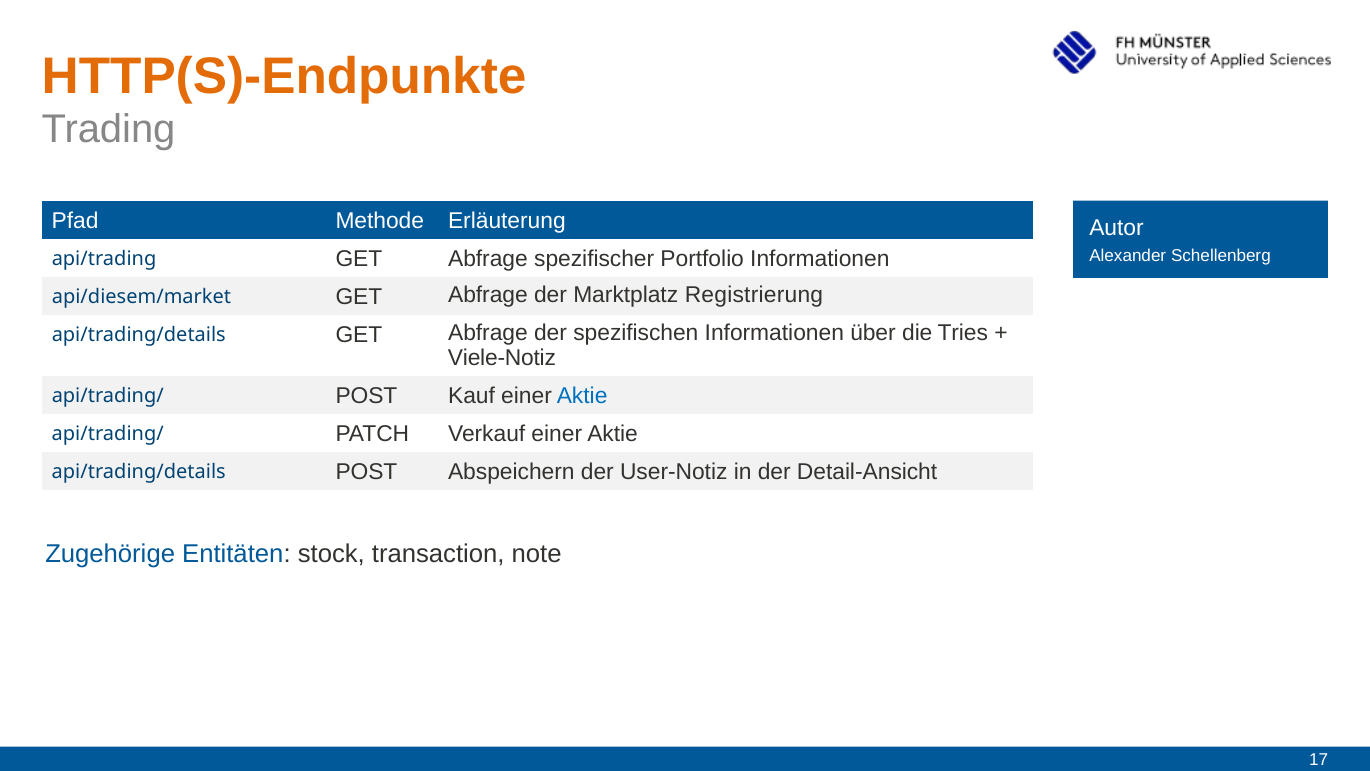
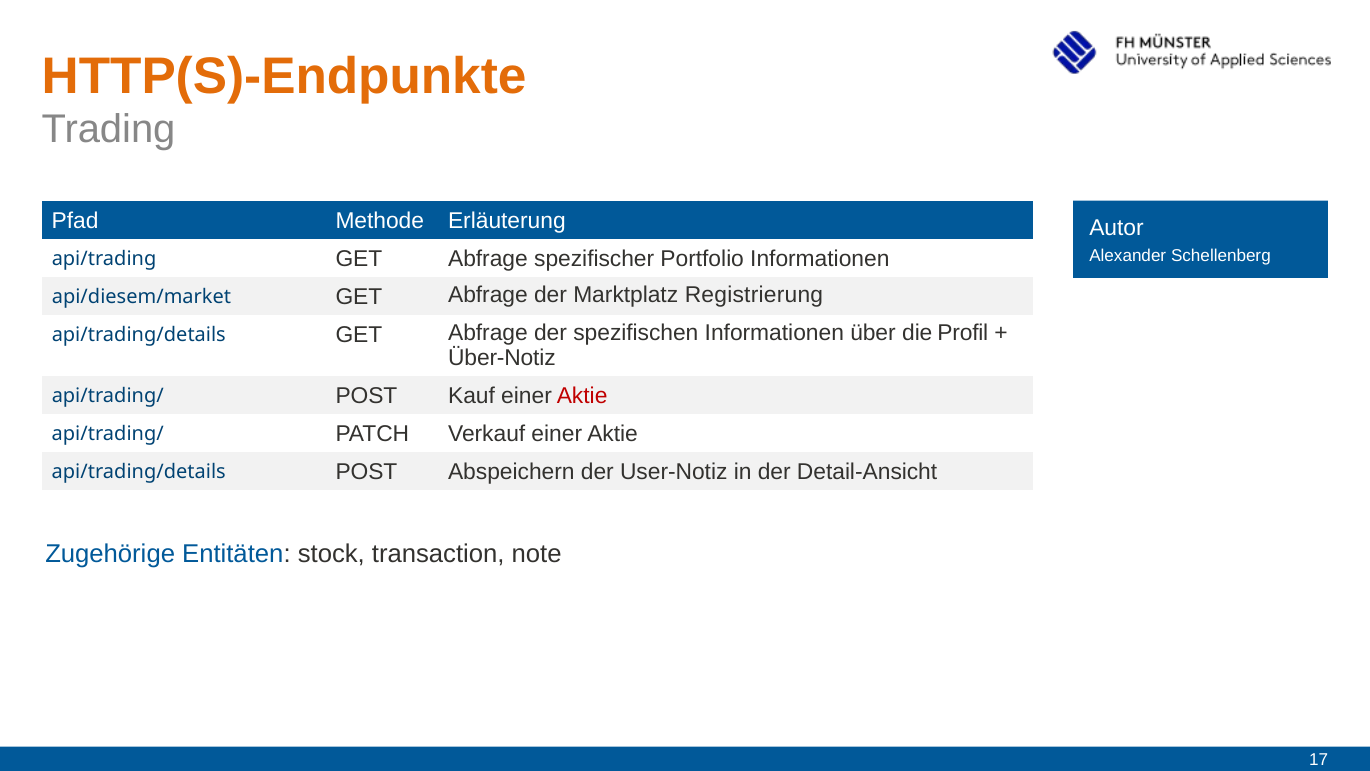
Tries: Tries -> Profil (963, 333)
Viele-Notiz: Viele-Notiz -> Über-Notiz (502, 358)
Aktie colour: blue -> red (582, 396)
